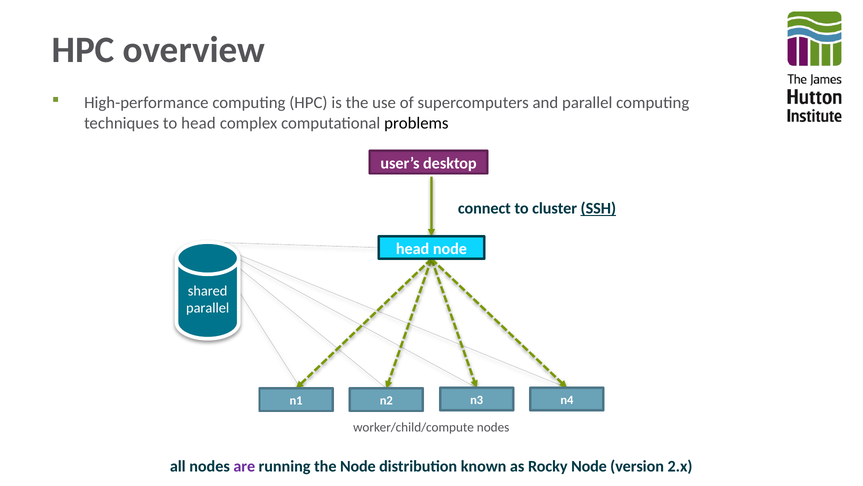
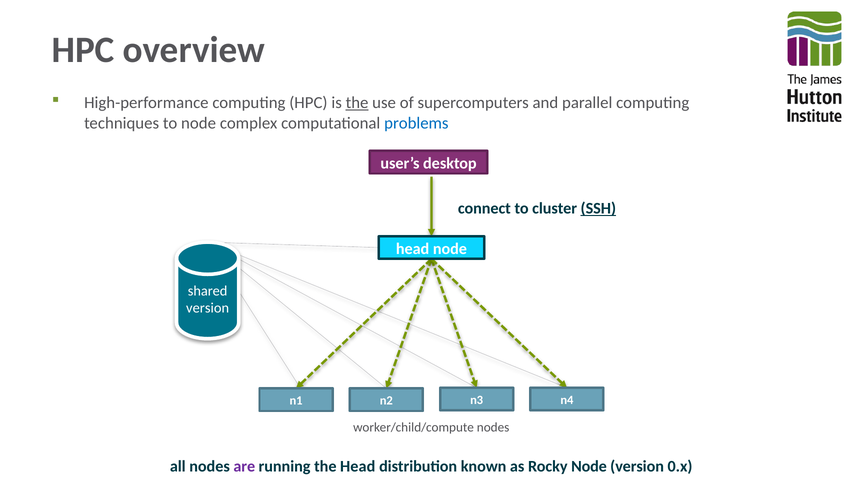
the underline: none -> present (357, 103)
to head: head -> node (199, 123)
problems colour: black -> blue (416, 123)
parallel: parallel -> version (208, 308)
the Node: Node -> Head (358, 466)
2.x: 2.x -> 0.x (680, 466)
